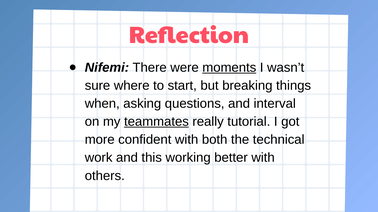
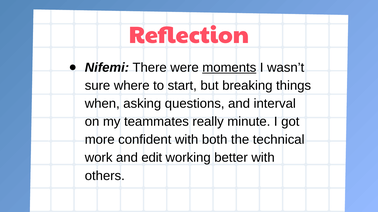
teammates underline: present -> none (156, 122)
tutorial: tutorial -> minute (249, 122)
this: this -> edit (152, 158)
